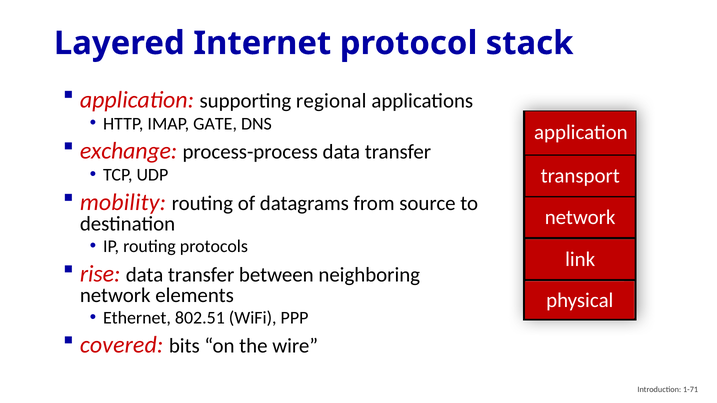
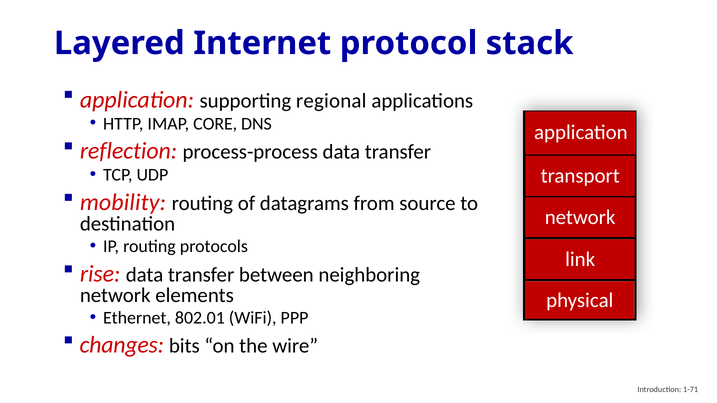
GATE: GATE -> CORE (215, 124)
exchange: exchange -> reflection (129, 151)
802.51: 802.51 -> 802.01 (200, 318)
covered: covered -> changes (122, 345)
